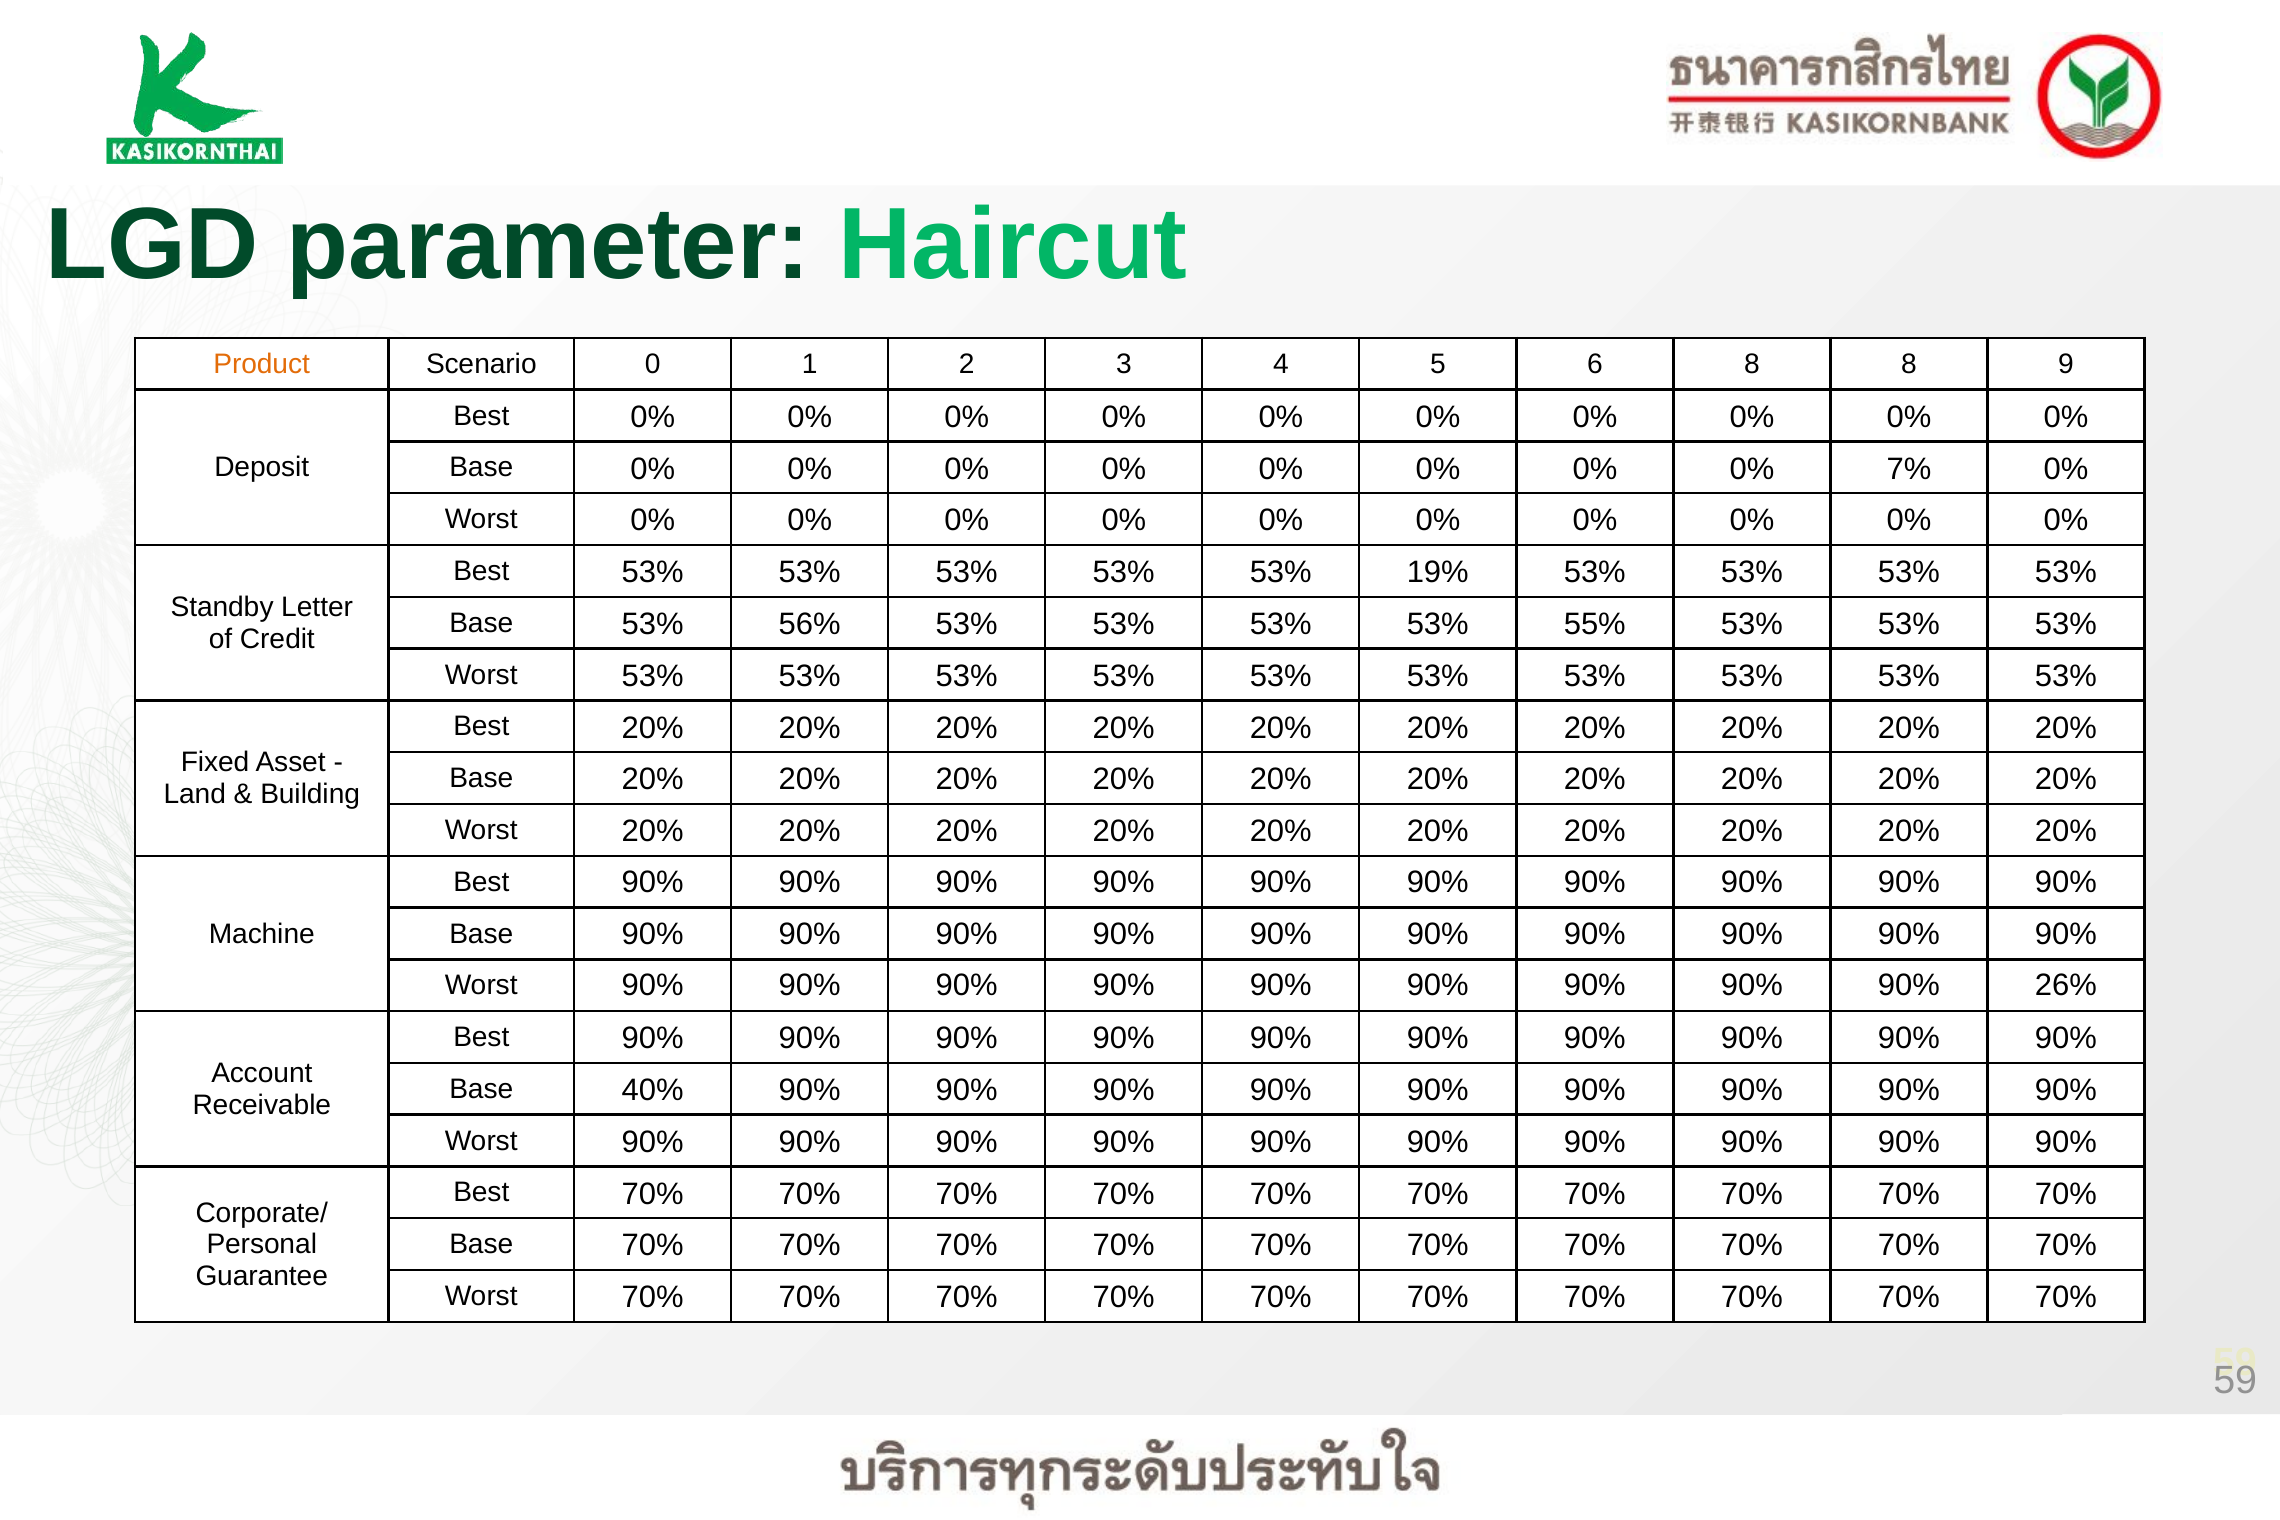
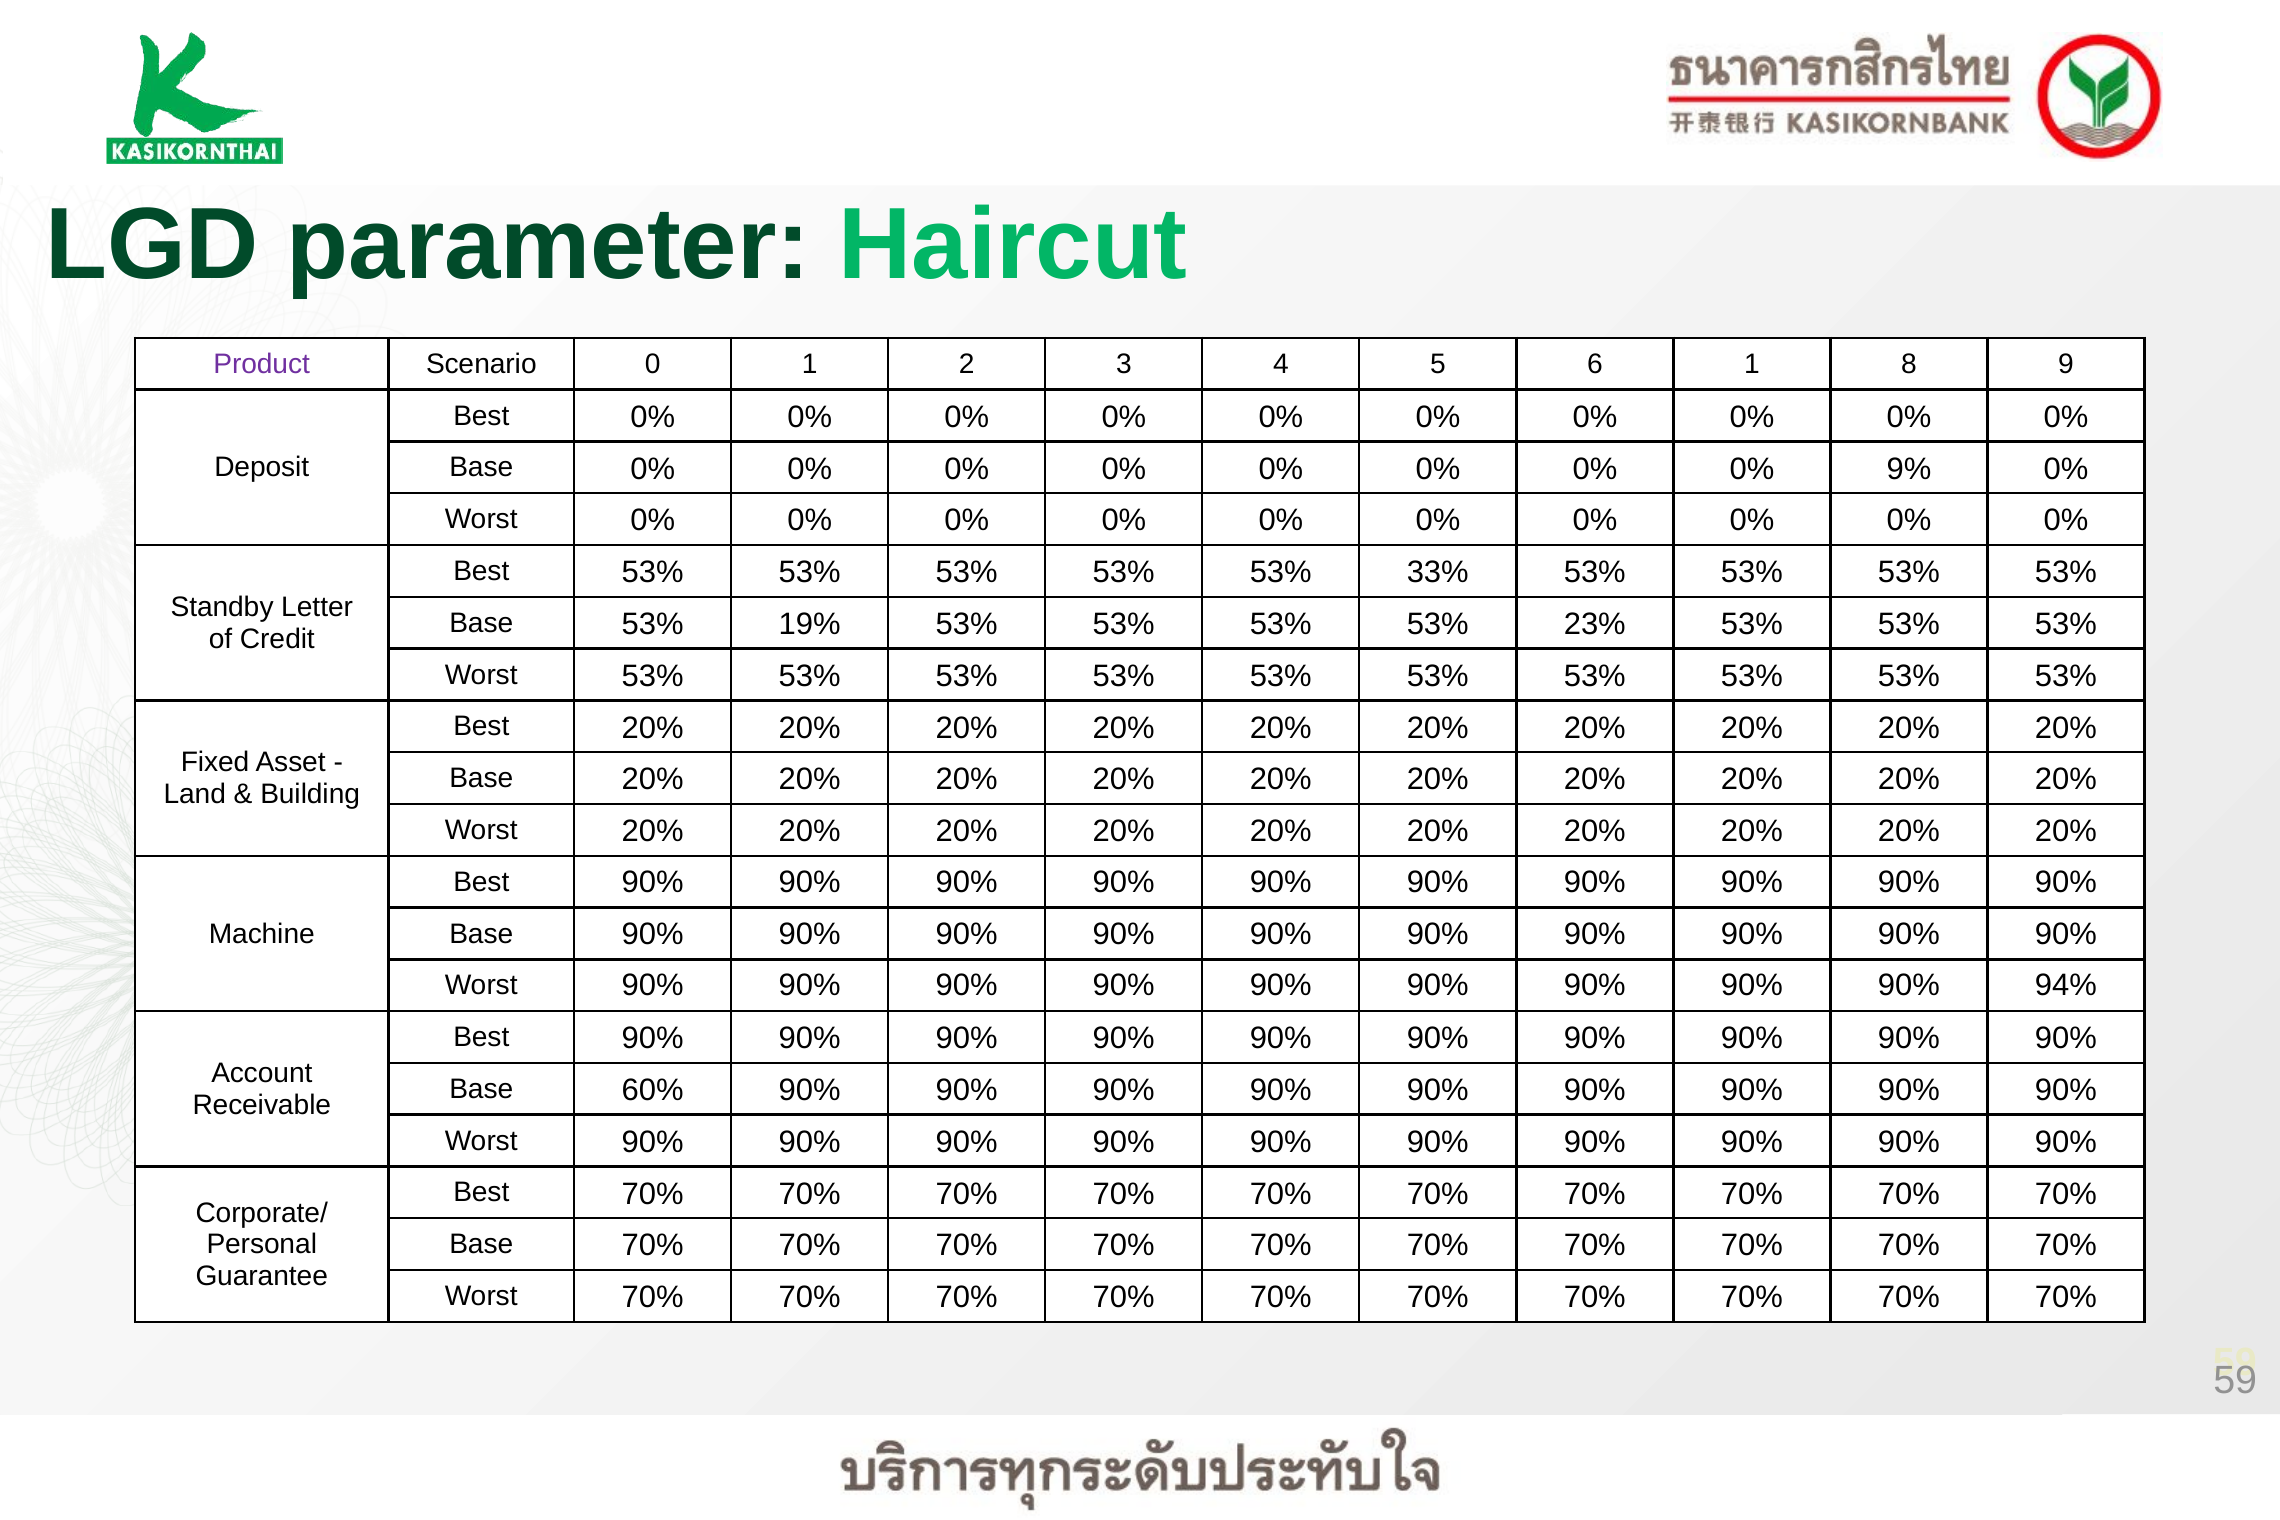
Product colour: orange -> purple (262, 364)
6 8: 8 -> 1 (1752, 364)
7%: 7% -> 9% (1909, 469)
19%: 19% -> 33% (1438, 572)
56%: 56% -> 19% (810, 624)
55%: 55% -> 23% (1595, 624)
26%: 26% -> 94% (2066, 986)
40%: 40% -> 60% (653, 1090)
